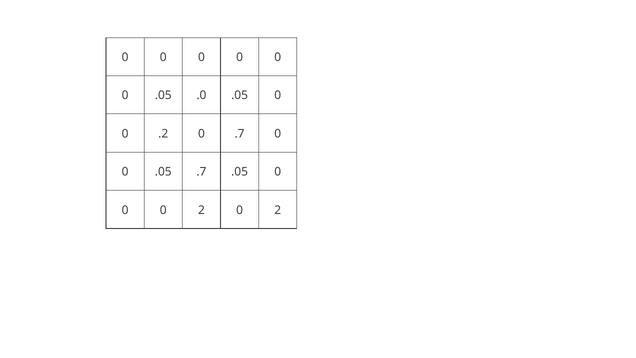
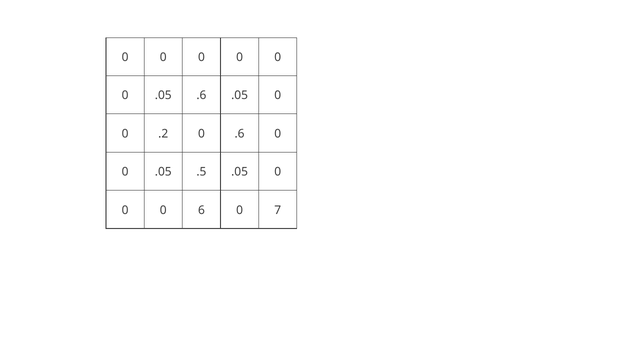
.05 .0: .0 -> .6 (201, 95)
0 .7: .7 -> .6 (240, 134)
.05 .7: .7 -> .5 (201, 172)
0 0 2: 2 -> 6 (201, 210)
2: 2 -> 7 (278, 210)
